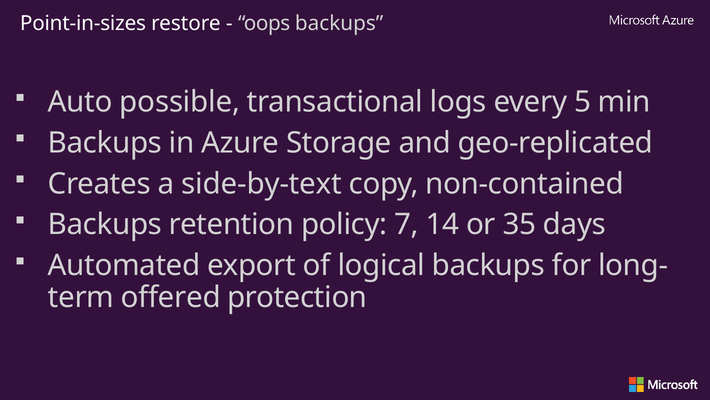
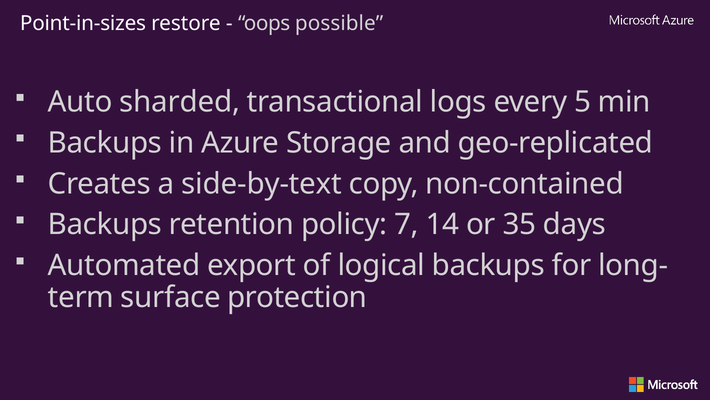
oops backups: backups -> possible (339, 24)
possible: possible -> sharded (180, 102)
offered: offered -> surface (171, 297)
